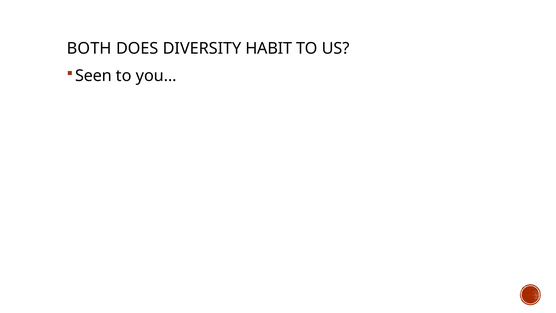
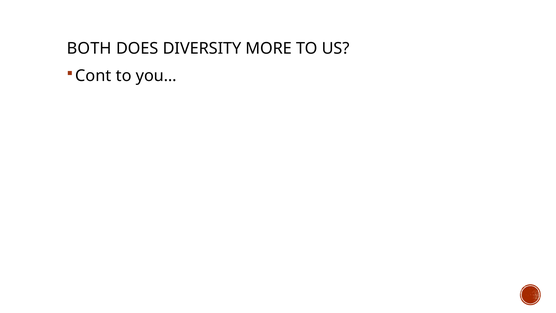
HABIT: HABIT -> MORE (269, 48)
Seen: Seen -> Cont (93, 76)
